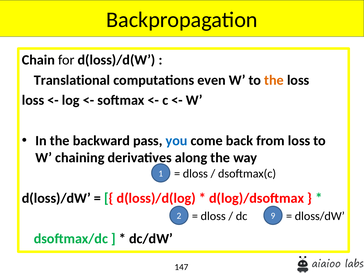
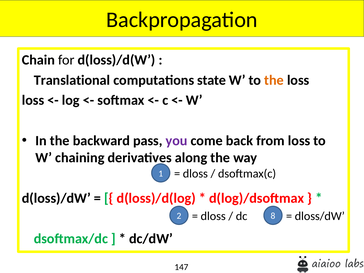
even: even -> state (212, 80)
you colour: blue -> purple (177, 141)
9: 9 -> 8 (273, 216)
